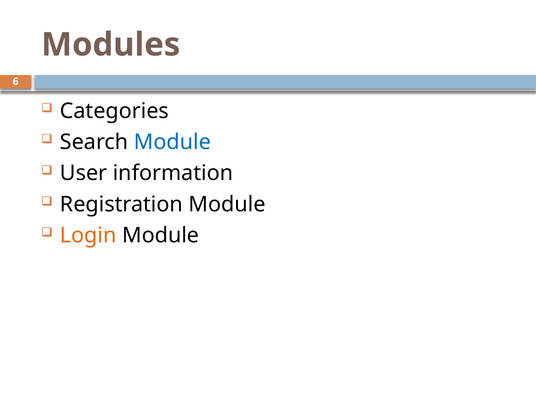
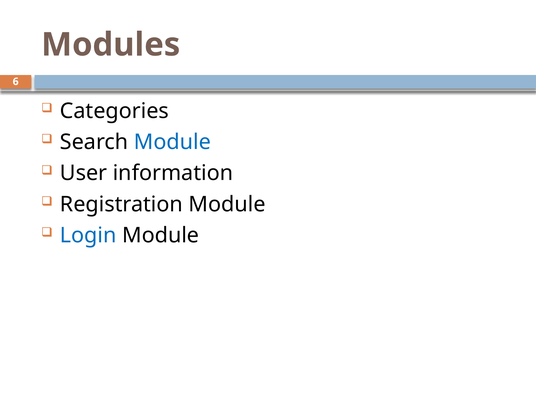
Login colour: orange -> blue (88, 235)
